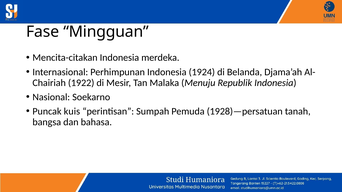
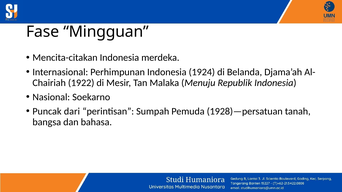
kuis: kuis -> dari (72, 112)
